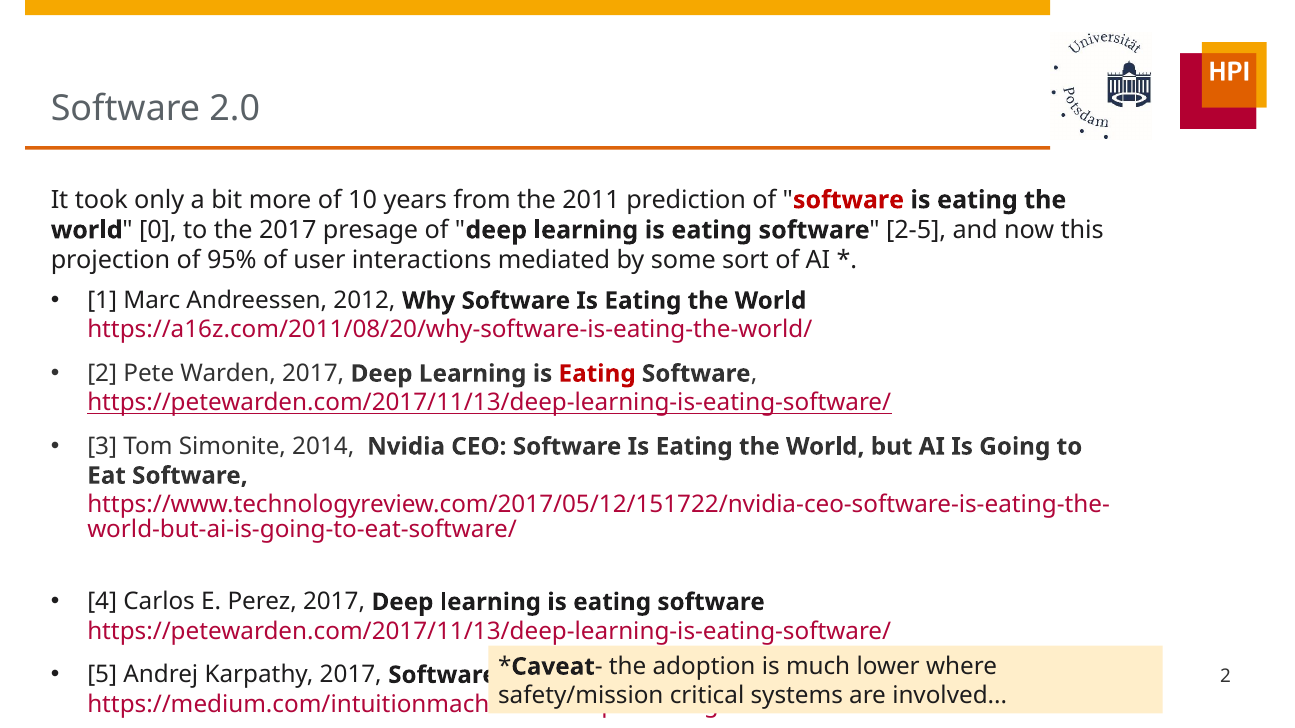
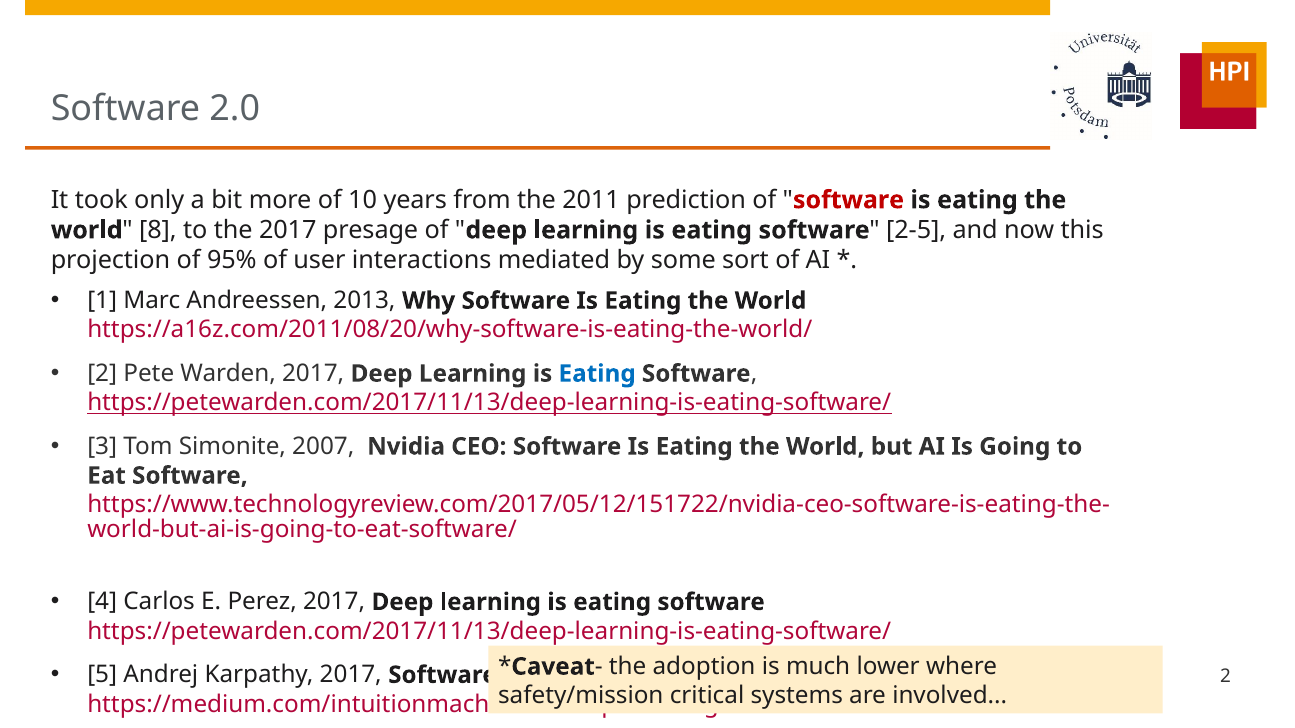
0: 0 -> 8 (158, 230)
2012: 2012 -> 2013 (364, 301)
Eating colour: red -> blue (597, 374)
2014: 2014 -> 2007 (323, 447)
